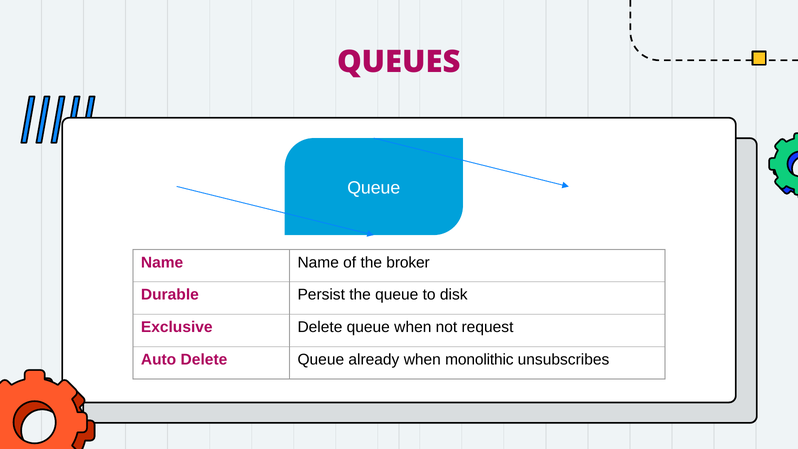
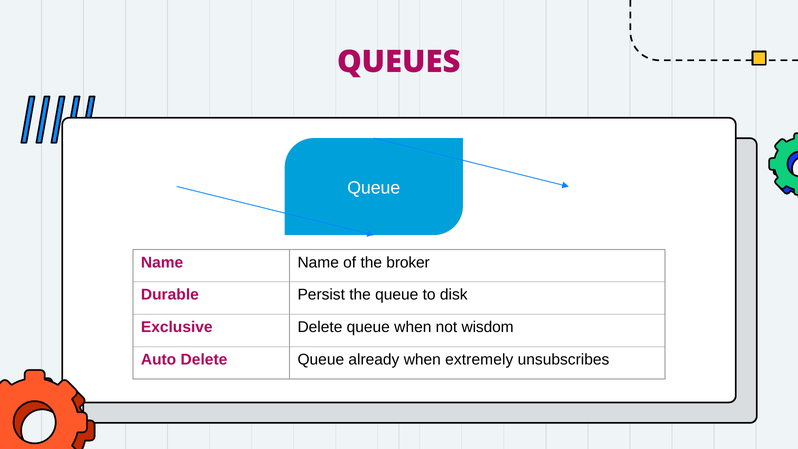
request: request -> wisdom (488, 327)
monolithic: monolithic -> extremely (479, 360)
